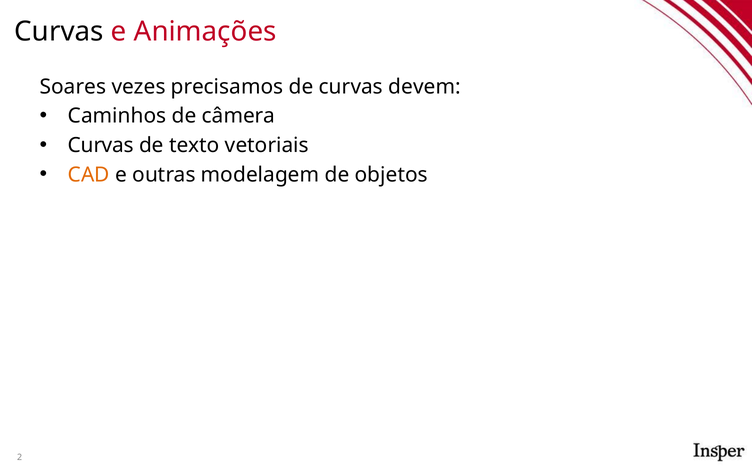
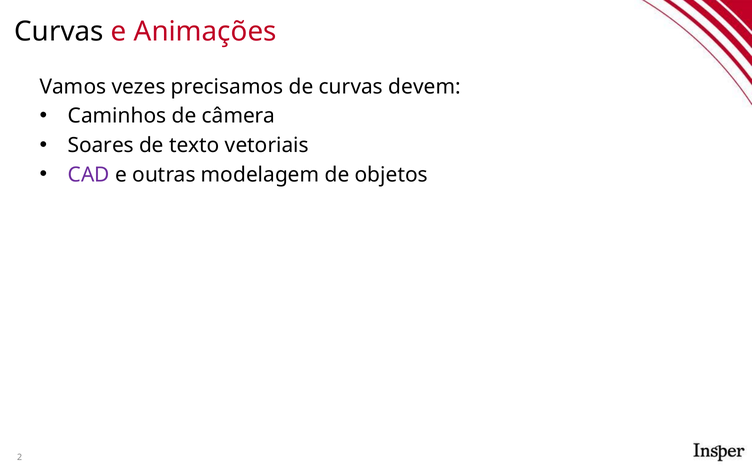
Soares: Soares -> Vamos (73, 87)
Curvas: Curvas -> Soares (101, 145)
CAD colour: orange -> purple (89, 175)
